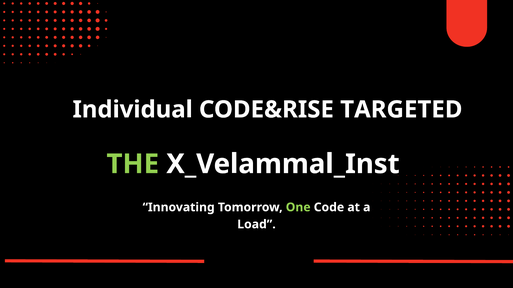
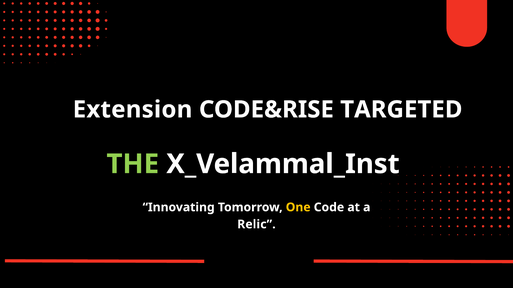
Individual: Individual -> Extension (132, 110)
One colour: light green -> yellow (298, 208)
Load: Load -> Relic (256, 225)
